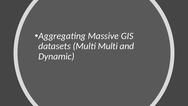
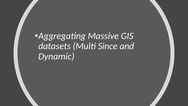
Multi Multi: Multi -> Since (108, 46)
